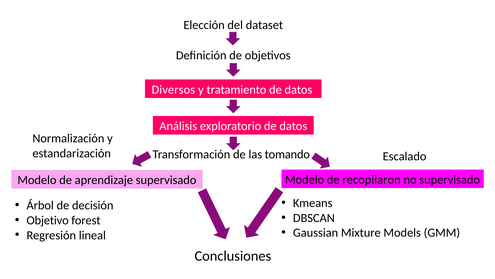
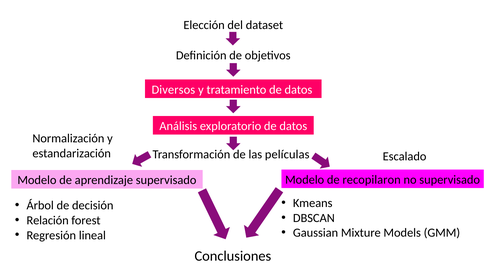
tomando: tomando -> películas (287, 154)
Objetivo: Objetivo -> Relación (48, 220)
